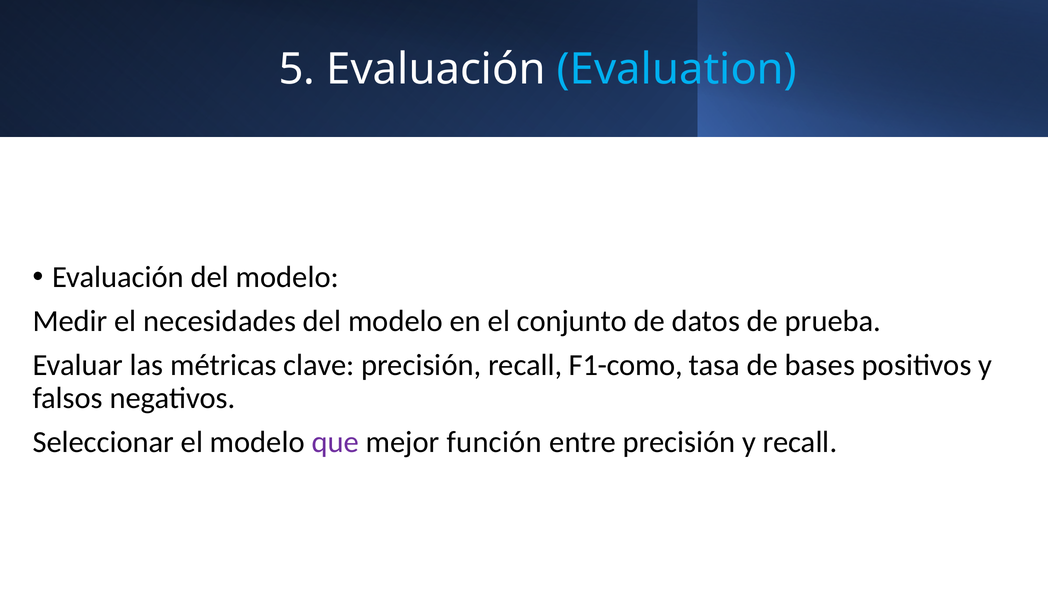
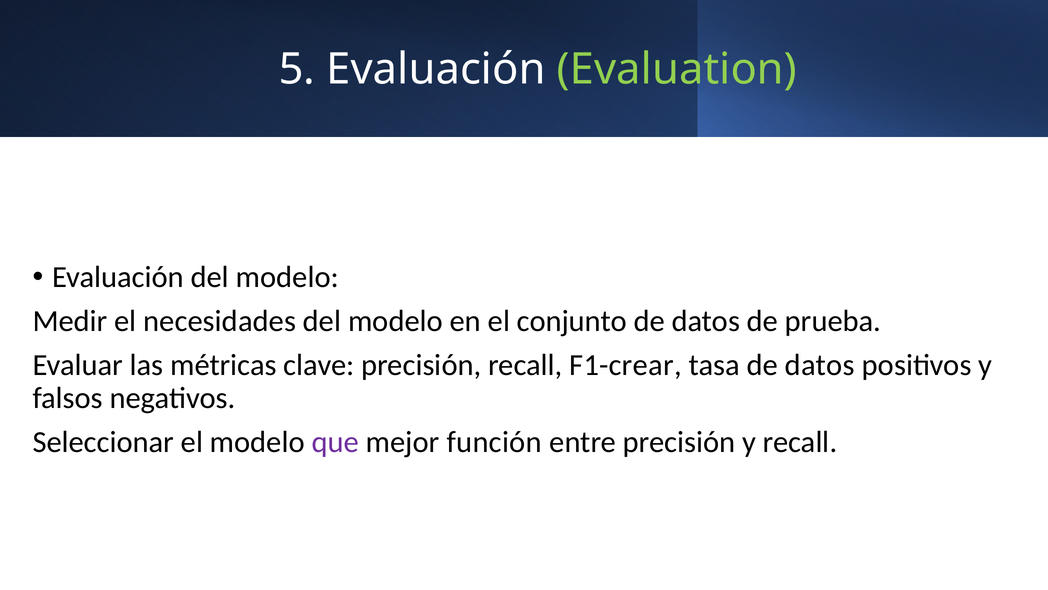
Evaluation colour: light blue -> light green (677, 69)
F1-como: F1-como -> F1-crear (625, 365)
tasa de bases: bases -> datos (820, 365)
